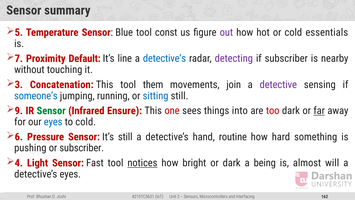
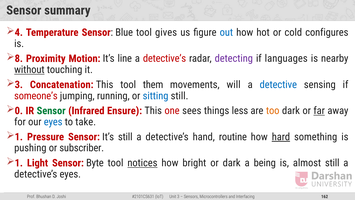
5: 5 -> 4 (19, 32)
const: const -> gives (166, 32)
out colour: purple -> blue (226, 32)
essentials: essentials -> configures (327, 32)
7: 7 -> 8 (19, 58)
Default: Default -> Motion (85, 58)
detective’s colour: blue -> red (165, 58)
if subscriber: subscriber -> languages (286, 58)
without underline: none -> present (29, 70)
join: join -> will (234, 85)
detective colour: purple -> blue (278, 85)
someone’s colour: blue -> red (36, 96)
9: 9 -> 0 (19, 111)
into: into -> less (240, 111)
too colour: red -> orange (273, 111)
to cold: cold -> take (86, 122)
6: 6 -> 1 (19, 137)
hard underline: none -> present (281, 137)
4: 4 -> 1 (19, 163)
Fast: Fast -> Byte (95, 163)
almost will: will -> still (332, 163)
